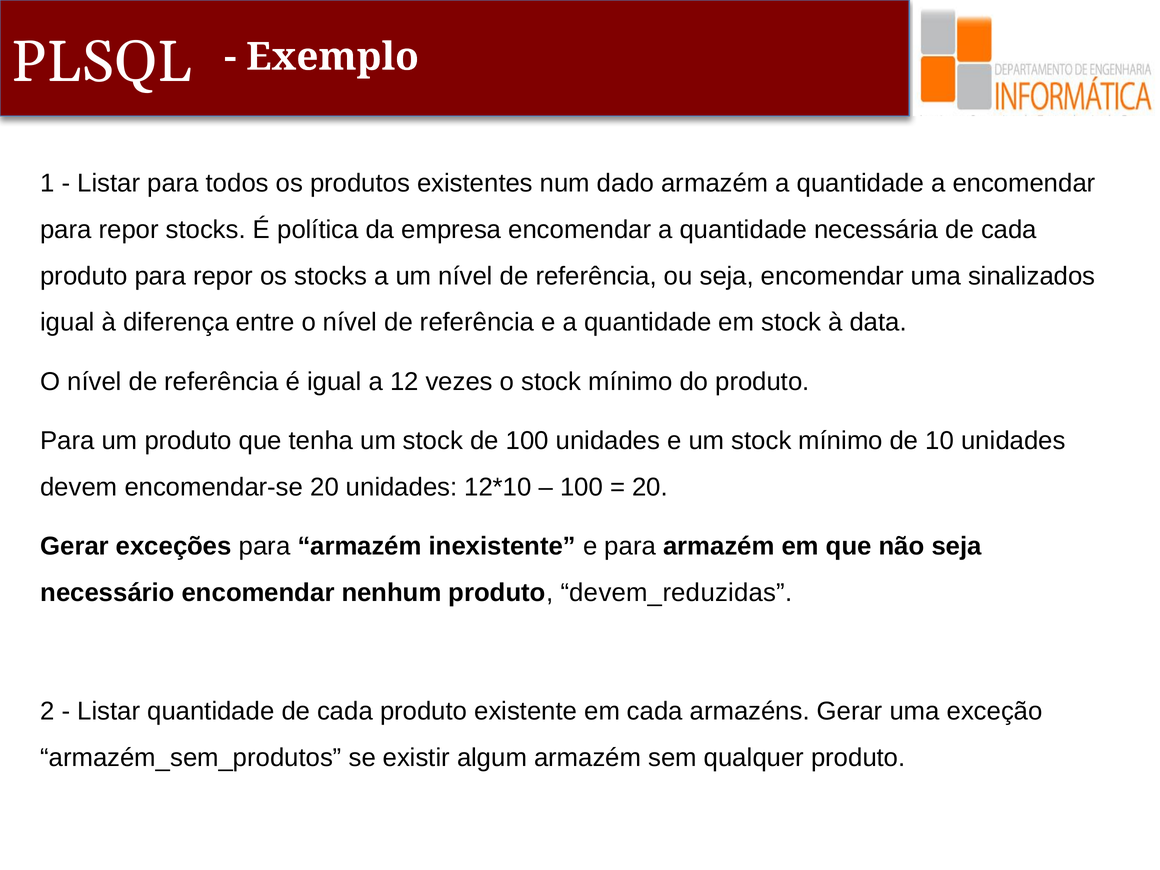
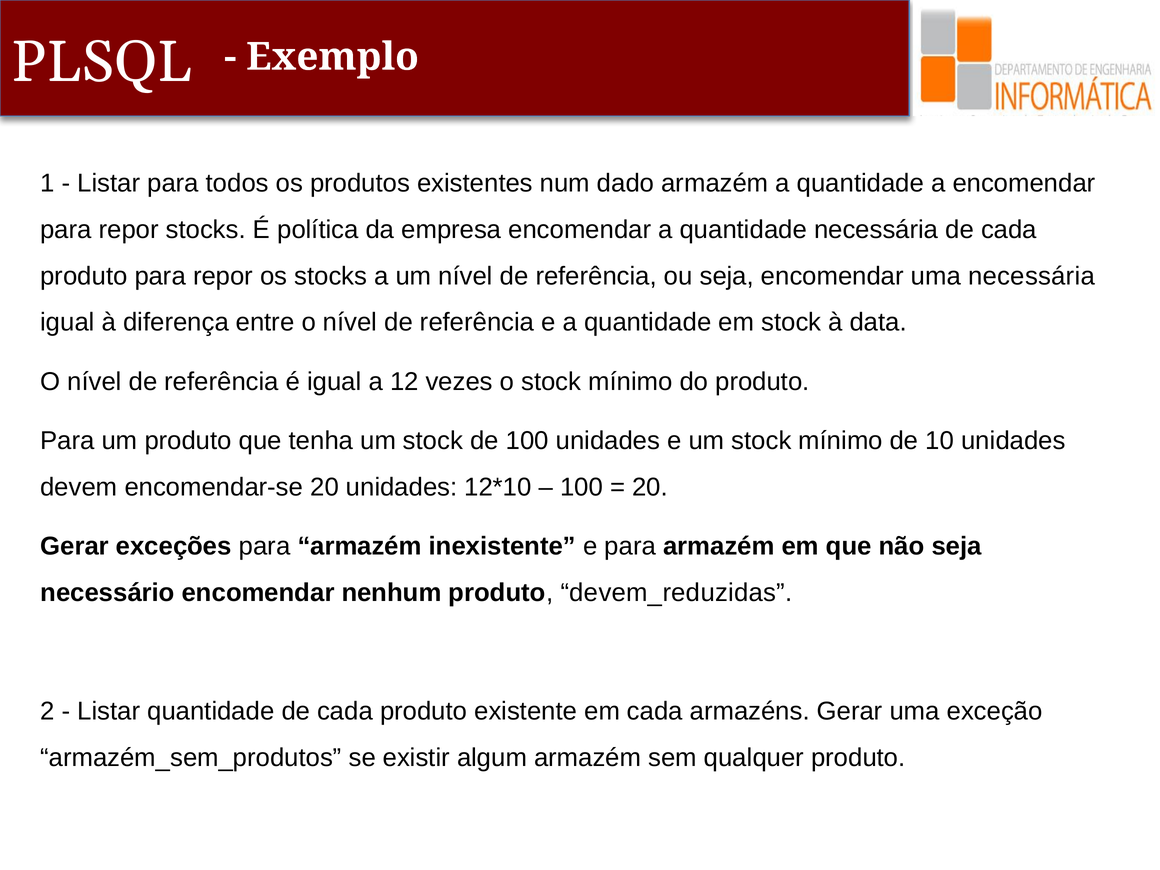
uma sinalizados: sinalizados -> necessária (1032, 276)
